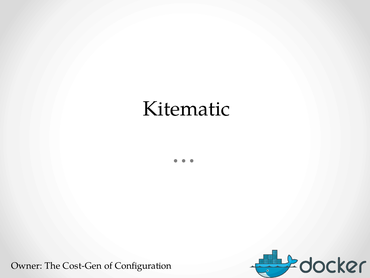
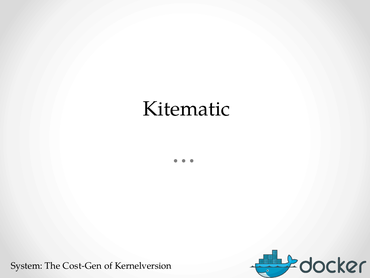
Owner: Owner -> System (27, 265)
Configuration: Configuration -> Kernelversion (143, 265)
